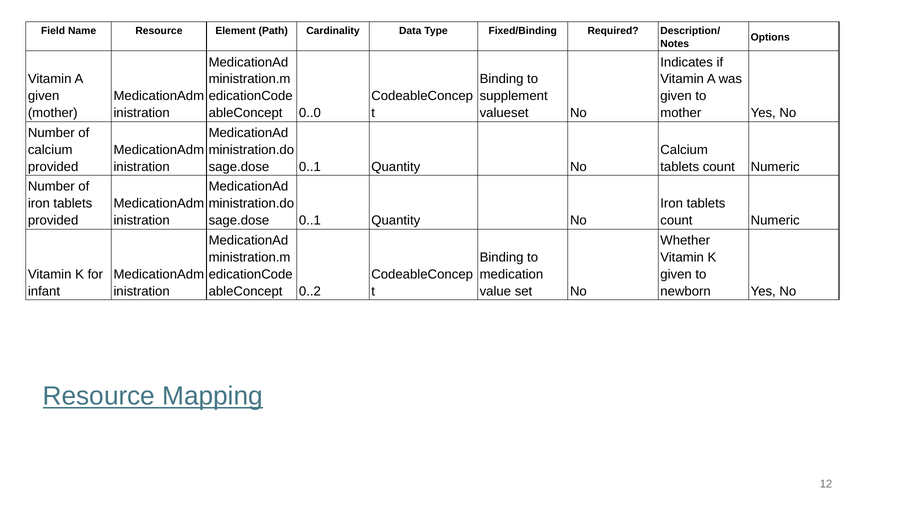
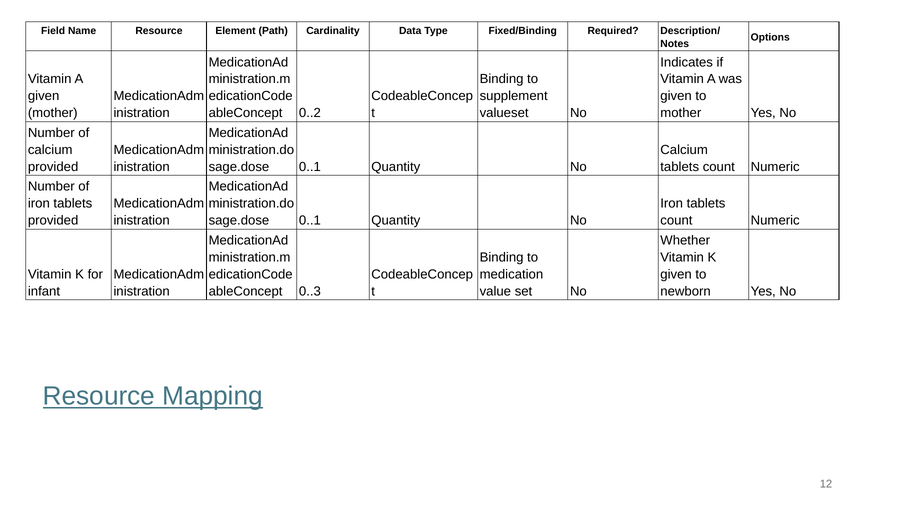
0..0: 0..0 -> 0..2 (310, 113)
0..2: 0..2 -> 0..3 (310, 291)
